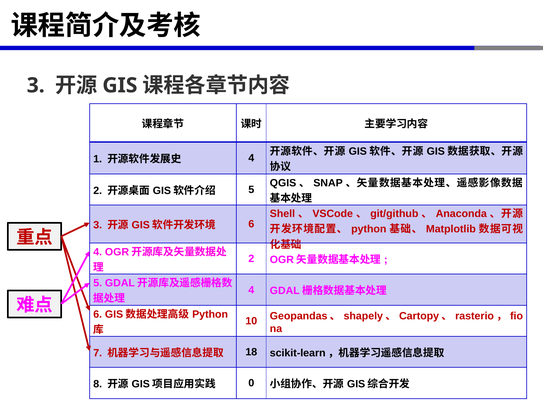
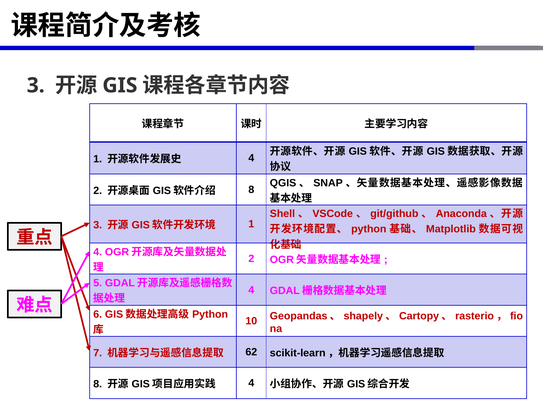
5: 5 -> 8 (251, 190)
6: 6 -> 1 (251, 224)
18: 18 -> 62 (251, 352)
0: 0 -> 4 (251, 383)
